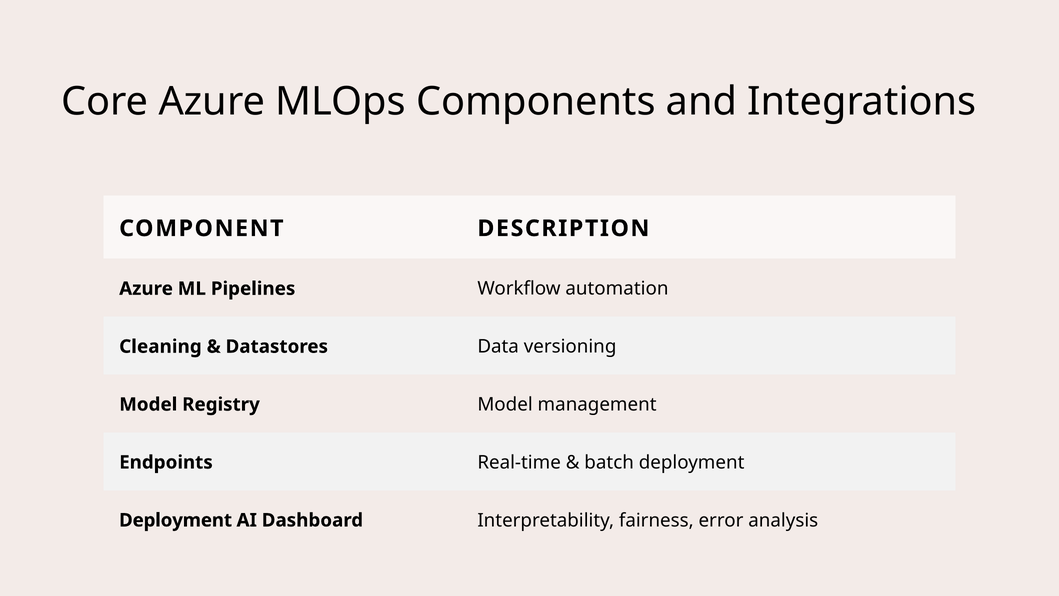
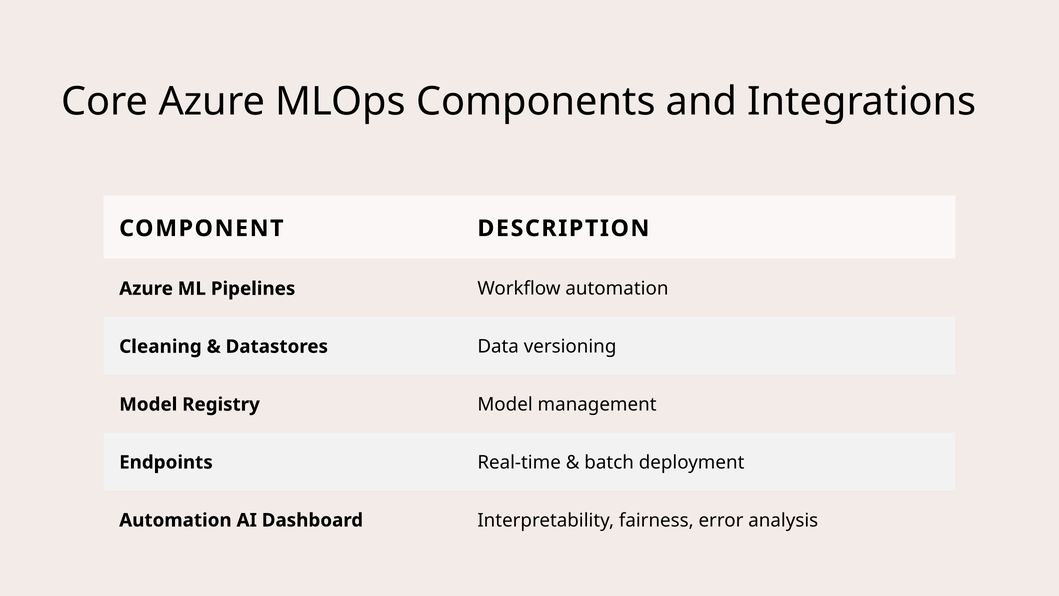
Deployment: Deployment -> Automation (175, 520)
